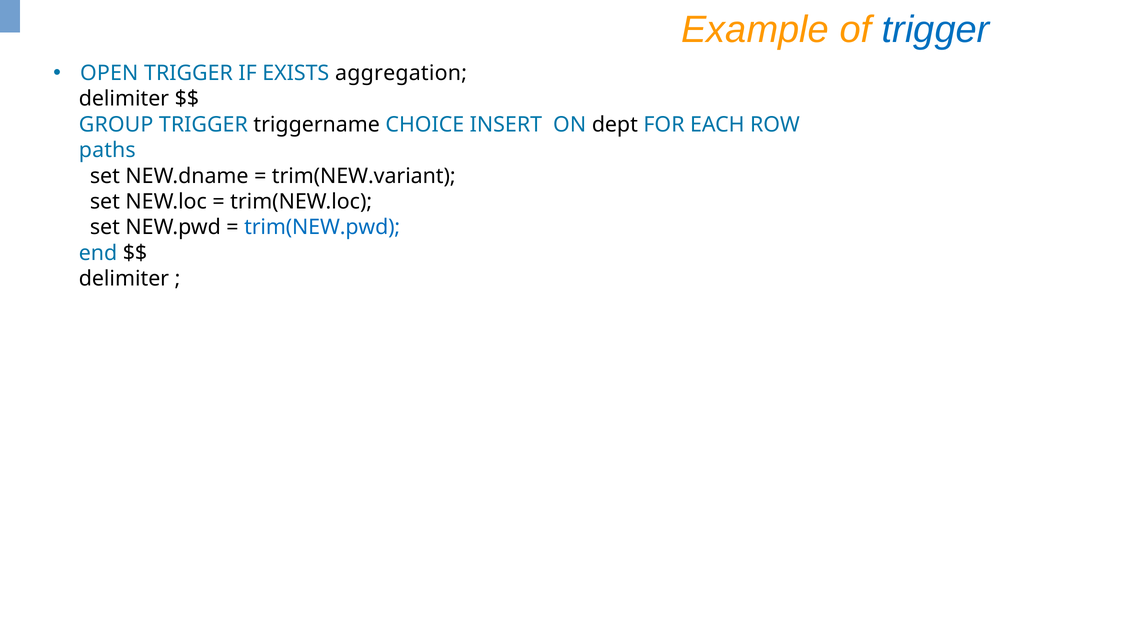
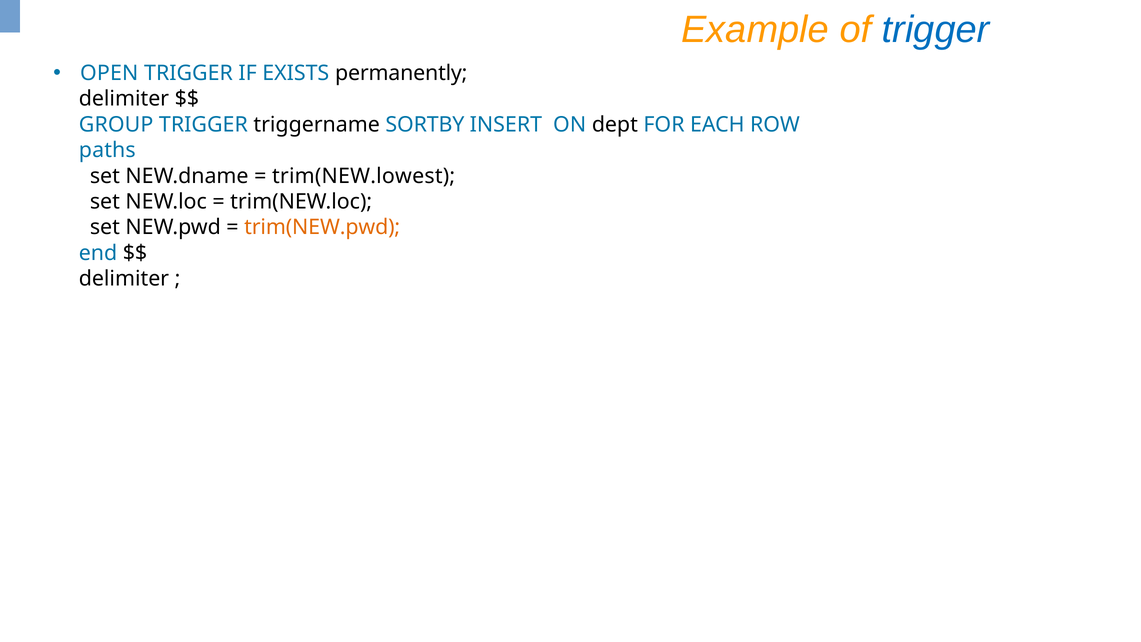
aggregation: aggregation -> permanently (401, 73)
CHOICE: CHOICE -> SORTBY (425, 125)
trim(NEW.variant: trim(NEW.variant -> trim(NEW.lowest (364, 176)
trim(NEW.pwd colour: blue -> orange (322, 227)
